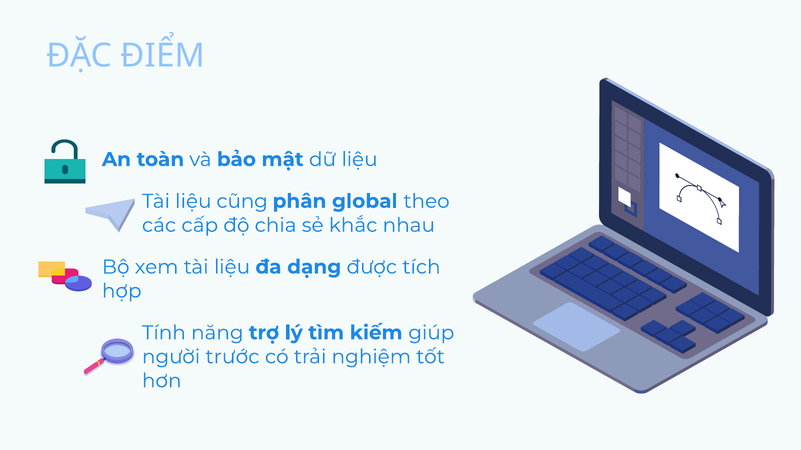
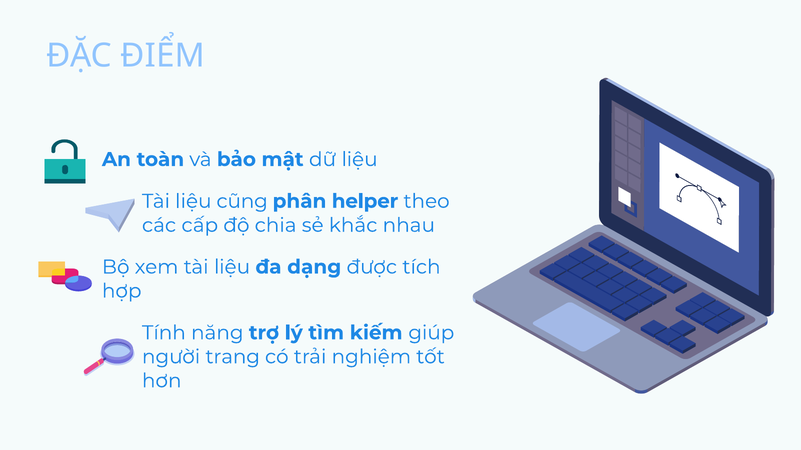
global: global -> helper (365, 201)
trước: trước -> trang (233, 357)
